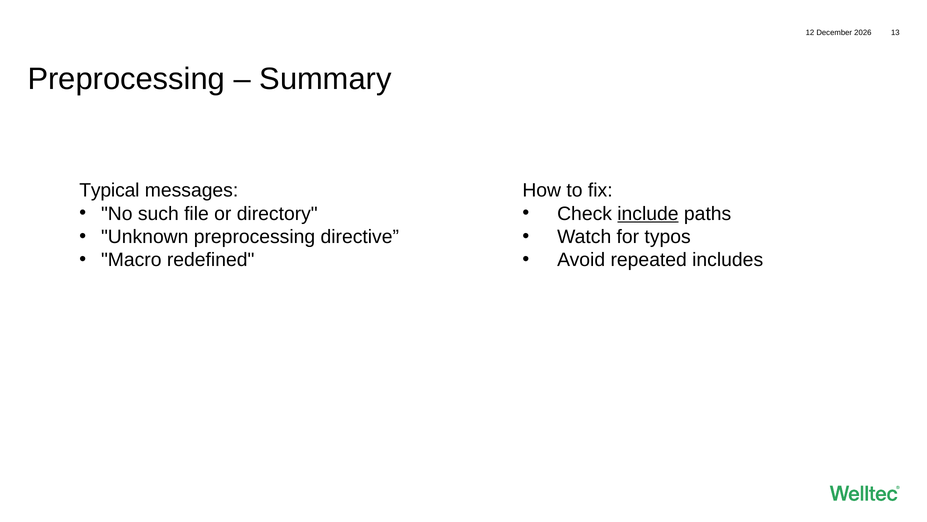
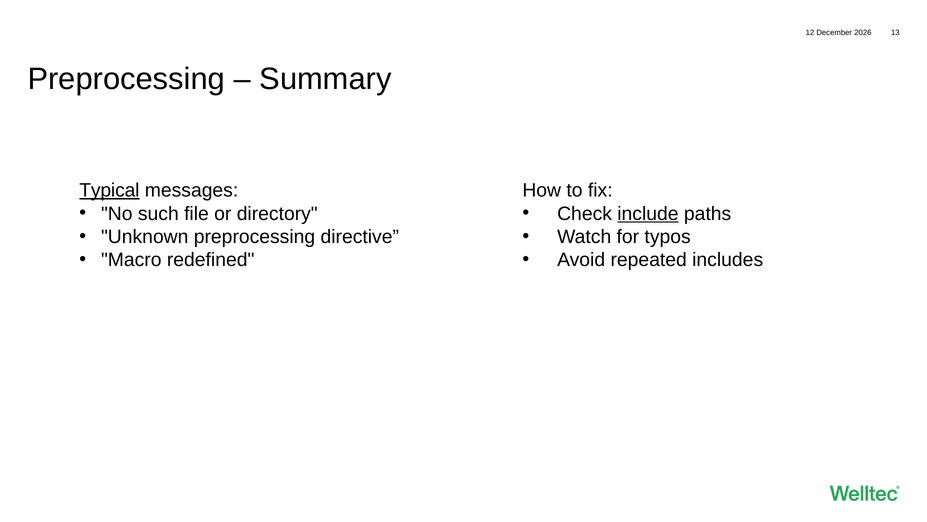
Typical underline: none -> present (109, 190)
